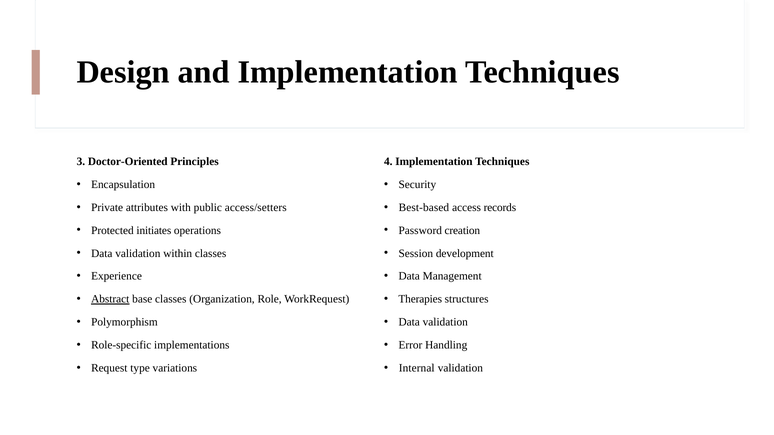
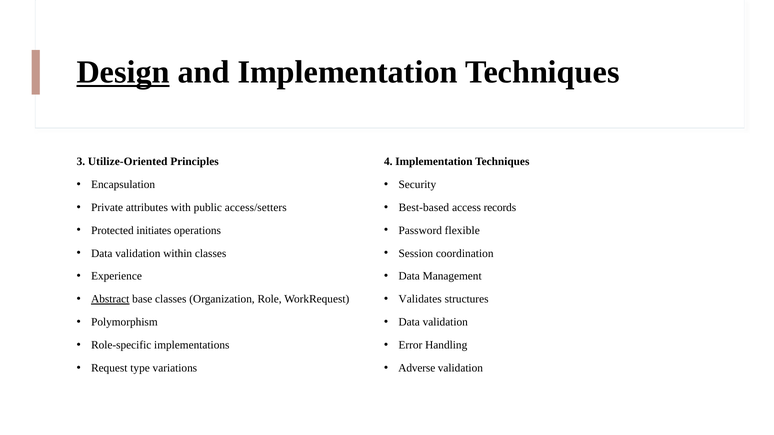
Design underline: none -> present (123, 72)
Doctor-Oriented: Doctor-Oriented -> Utilize-Oriented (128, 162)
creation: creation -> flexible (462, 231)
development: development -> coordination (465, 253)
Therapies: Therapies -> Validates (420, 299)
Internal: Internal -> Adverse (417, 368)
